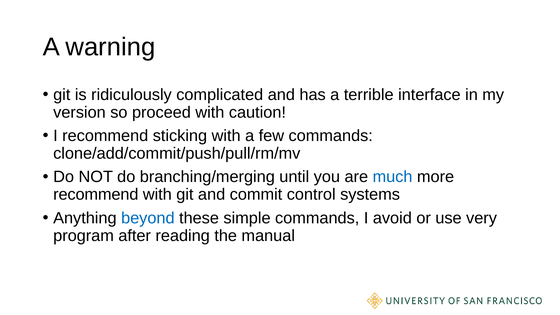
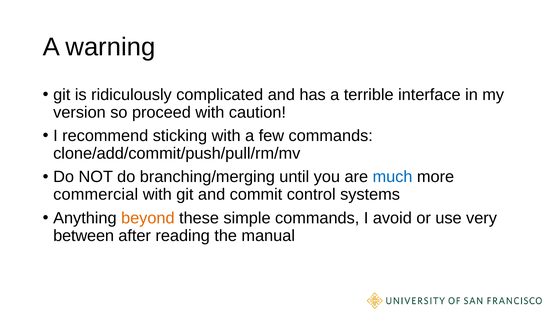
recommend: recommend -> commercial (96, 195)
beyond colour: blue -> orange (148, 218)
program: program -> between (84, 236)
